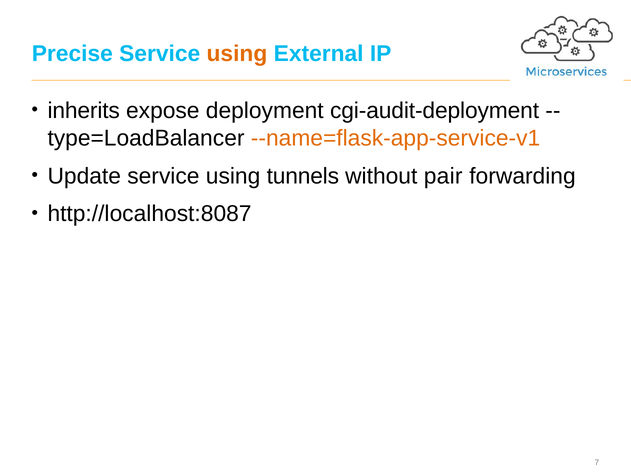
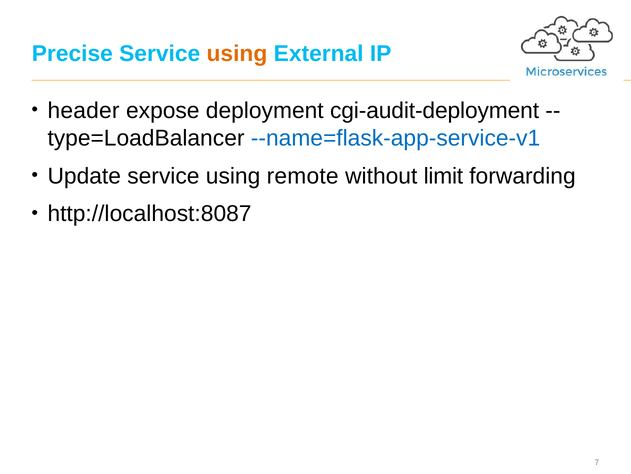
inherits: inherits -> header (84, 111)
--name=flask-app-service-v1 colour: orange -> blue (396, 138)
tunnels: tunnels -> remote (303, 176)
pair: pair -> limit (443, 176)
